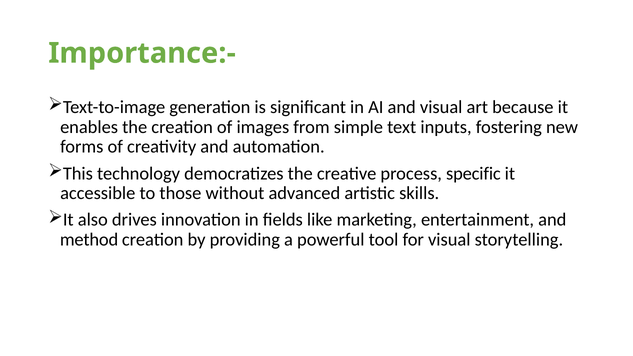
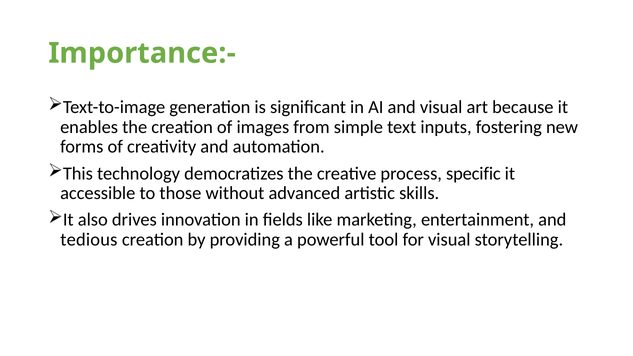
method: method -> tedious (89, 240)
